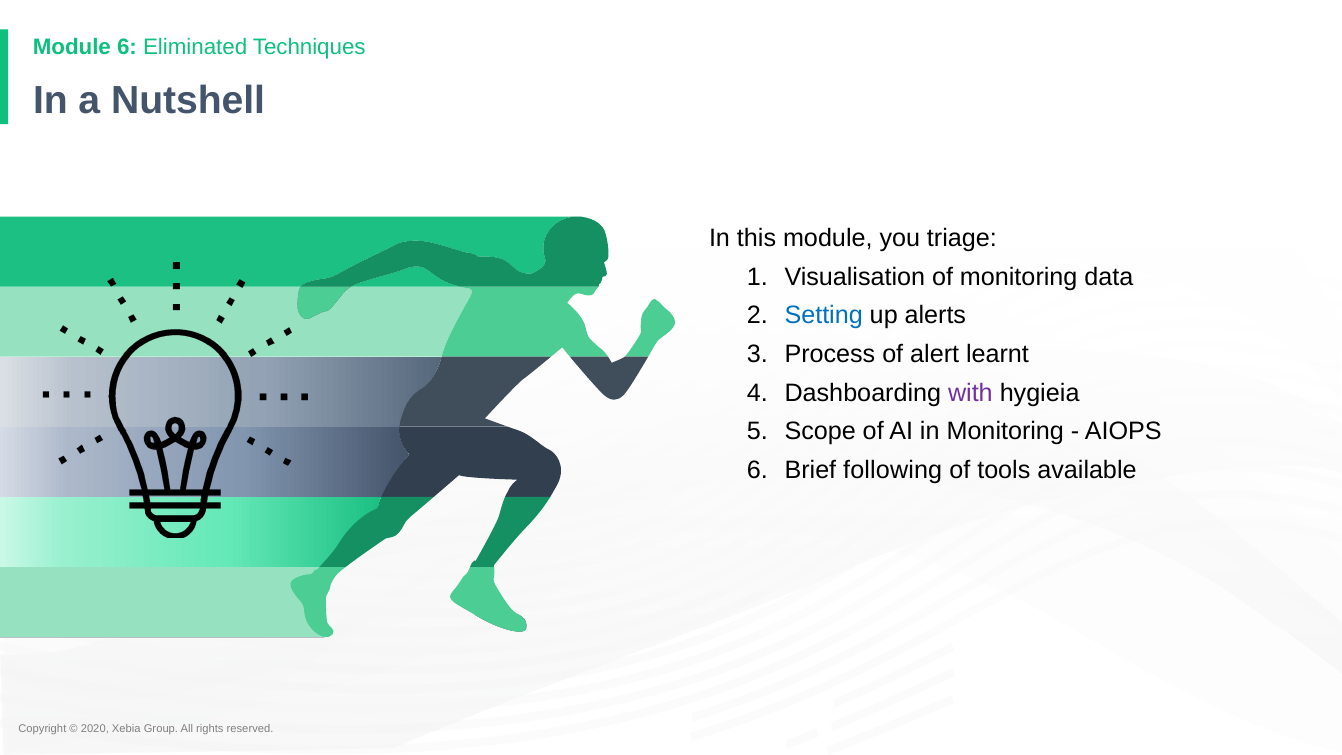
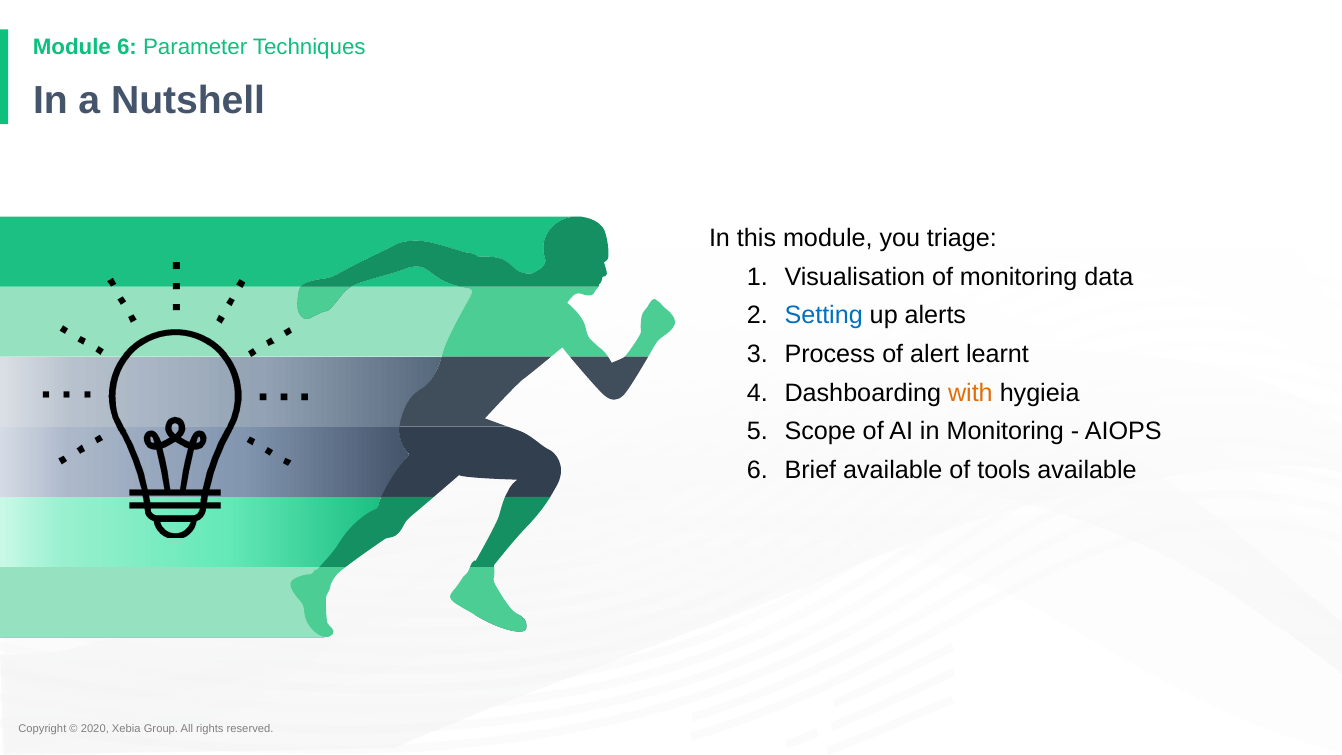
Eliminated: Eliminated -> Parameter (195, 47)
with colour: purple -> orange (970, 393)
Brief following: following -> available (893, 470)
